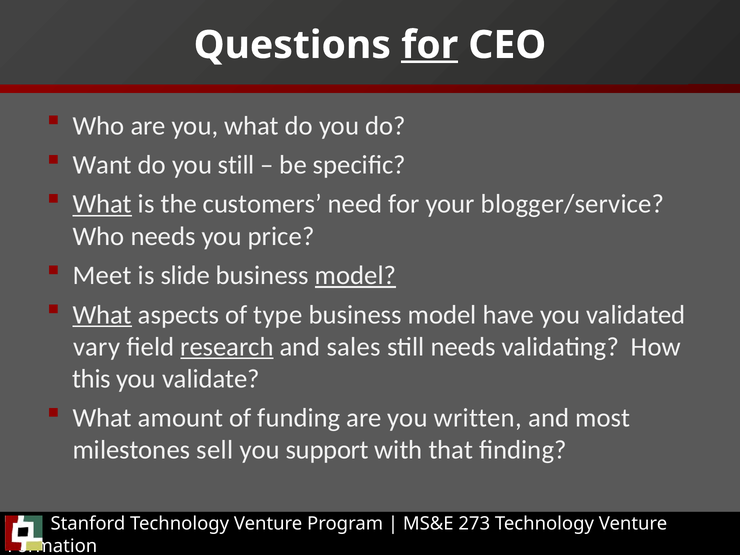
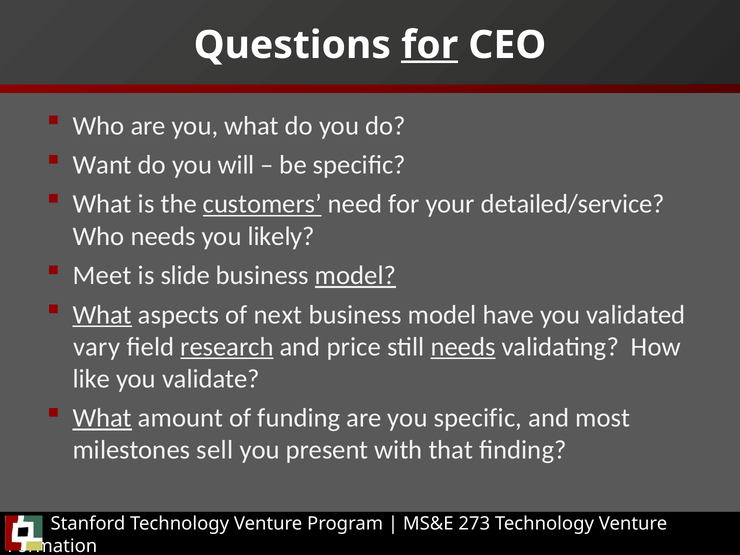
you still: still -> will (236, 165)
What underline: present -> none (102, 204)
customers underline: none -> present (262, 204)
blogger/service: blogger/service -> detailed/service (573, 204)
price: price -> likely (281, 236)
type: type -> next (278, 315)
sales: sales -> price (354, 347)
needs underline: none -> present (463, 347)
this: this -> like (91, 379)
What underline: none -> present (102, 418)
you written: written -> specific (478, 418)
support: support -> present (327, 450)
